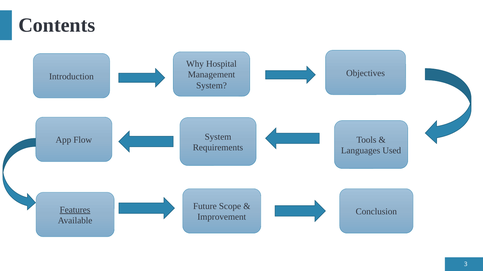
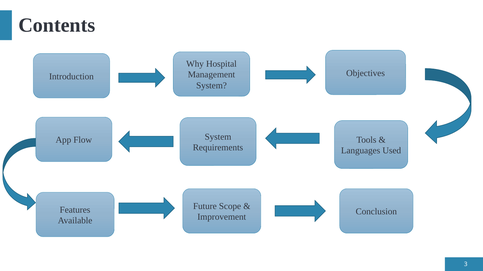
Features underline: present -> none (75, 210)
